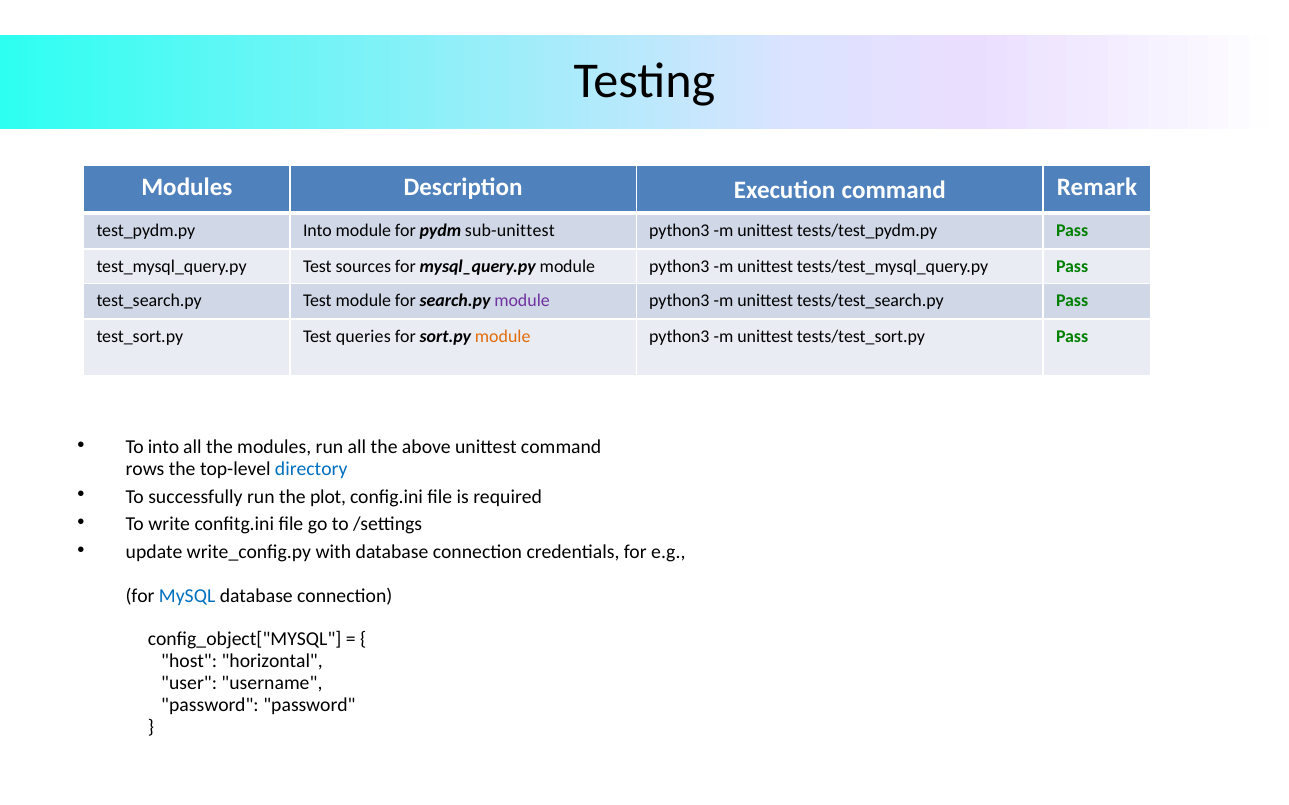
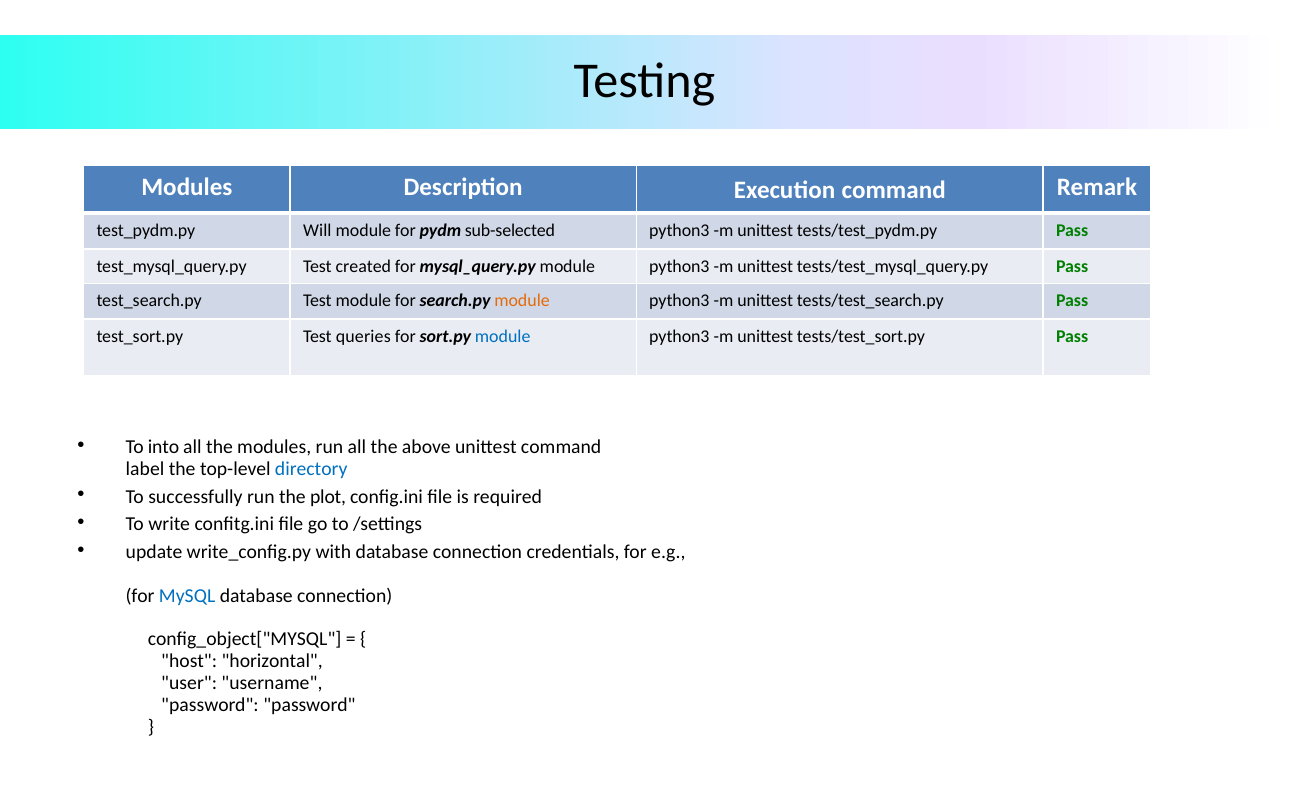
Into: Into -> Will (317, 231)
sub-unittest: sub-unittest -> sub-selected (510, 231)
sources: sources -> created (363, 266)
module colour: purple -> orange (522, 301)
module colour: orange -> blue (503, 337)
rows: rows -> label (145, 469)
